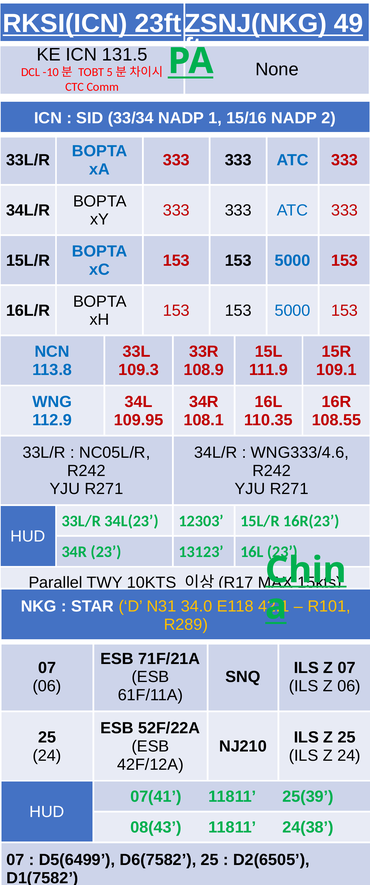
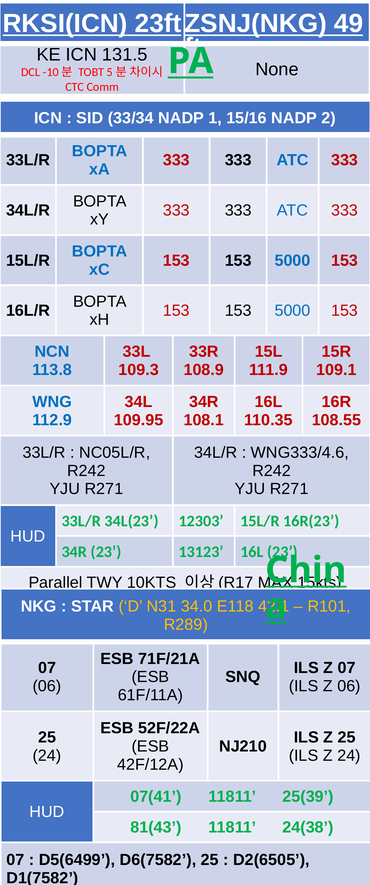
08(43: 08(43 -> 81(43 (156, 828)
